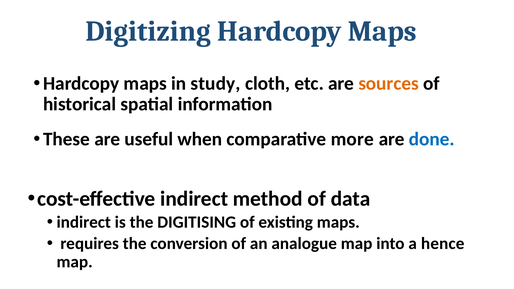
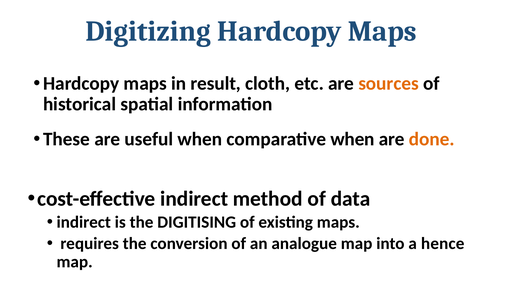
study: study -> result (216, 83)
comparative more: more -> when (353, 139)
done colour: blue -> orange (432, 139)
